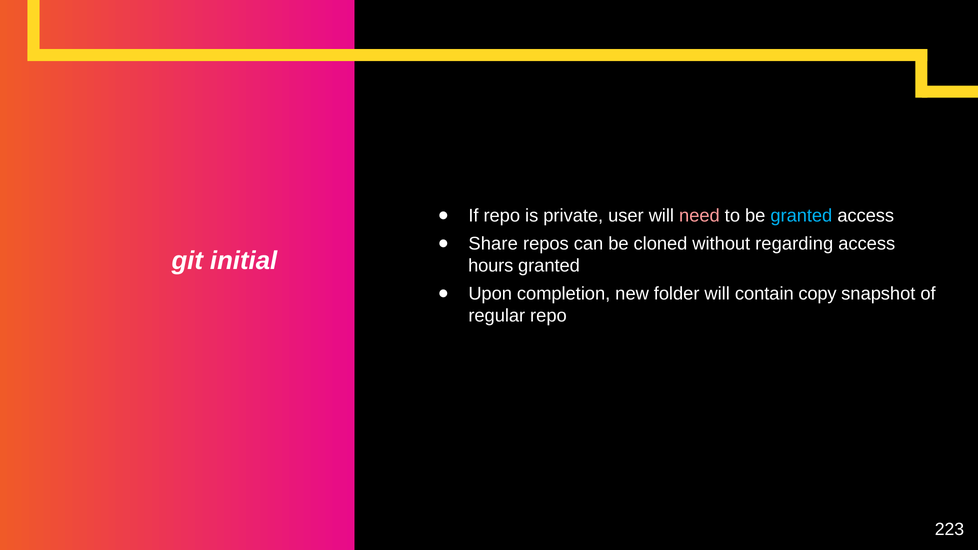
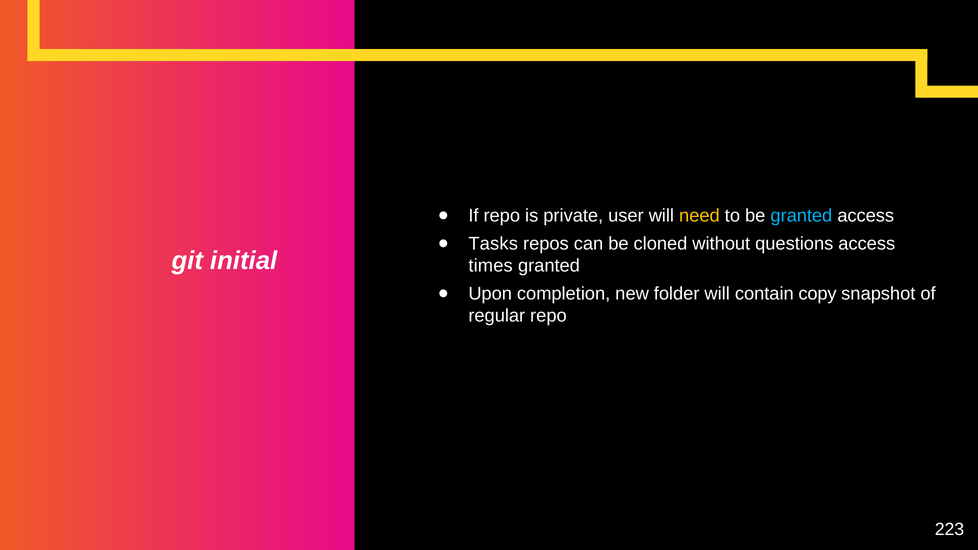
need colour: pink -> yellow (699, 216)
Share: Share -> Tasks (493, 244)
regarding: regarding -> questions (794, 244)
hours: hours -> times (491, 266)
